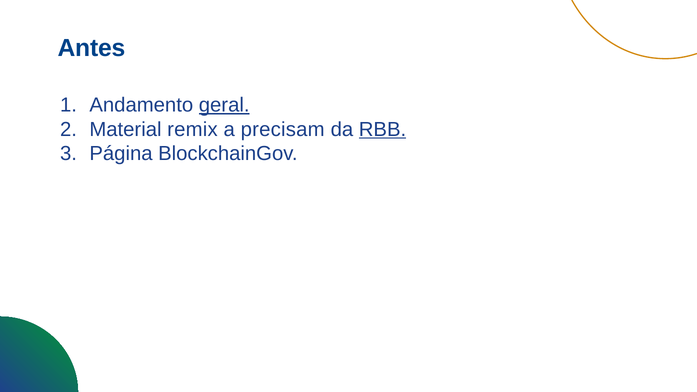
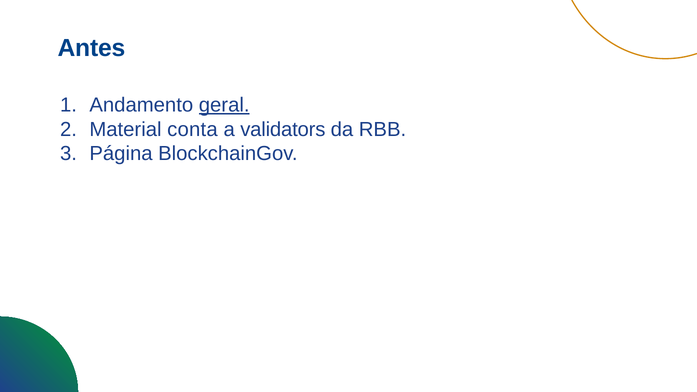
remix: remix -> conta (192, 129)
precisam: precisam -> validators (283, 129)
RBB underline: present -> none (383, 129)
